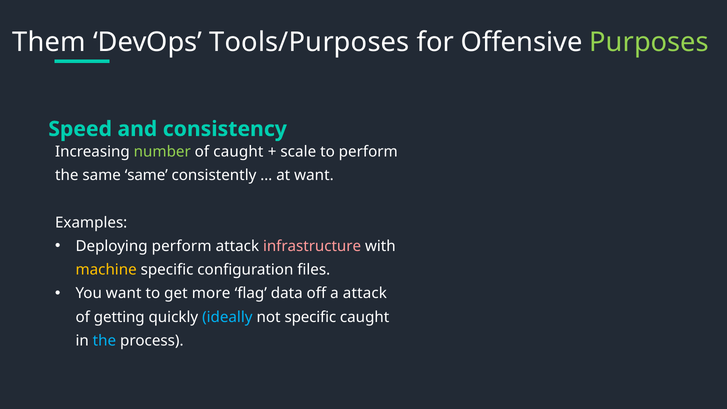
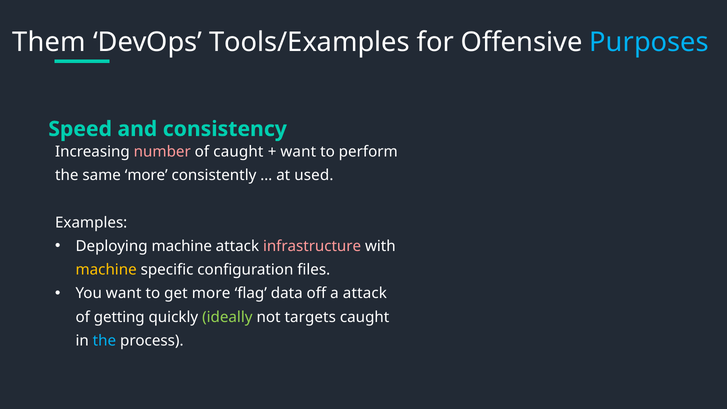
Tools/Purposes: Tools/Purposes -> Tools/Examples (309, 42)
Purposes colour: light green -> light blue (649, 42)
number colour: light green -> pink (162, 152)
scale: scale -> want (298, 152)
same same: same -> more (146, 175)
at want: want -> used (314, 175)
Deploying perform: perform -> machine (182, 246)
ideally colour: light blue -> light green (227, 317)
not specific: specific -> targets (310, 317)
